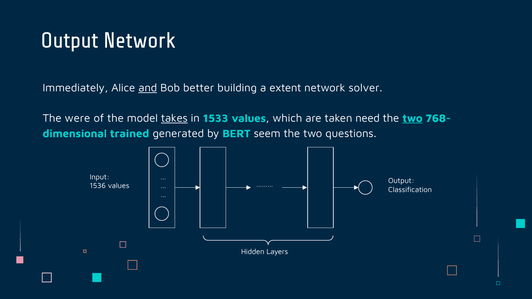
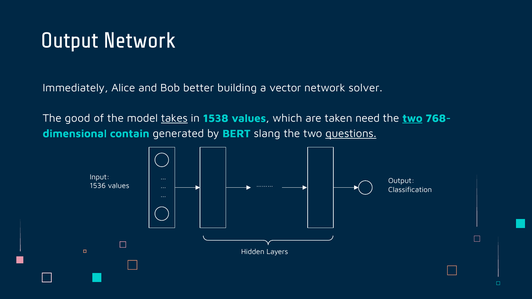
and underline: present -> none (148, 88)
extent: extent -> vector (285, 88)
were: were -> good (77, 118)
1533: 1533 -> 1538 (216, 118)
trained: trained -> contain (130, 134)
seem: seem -> slang (267, 134)
questions underline: none -> present (351, 134)
